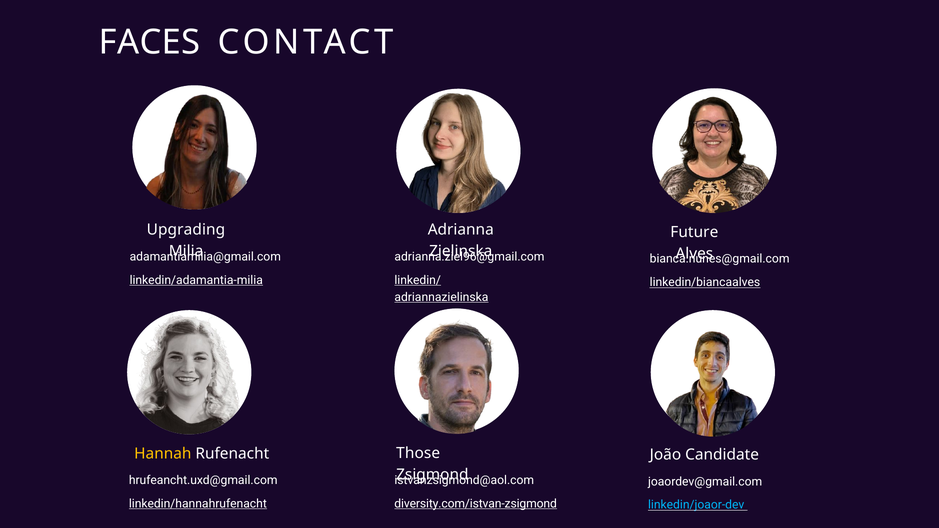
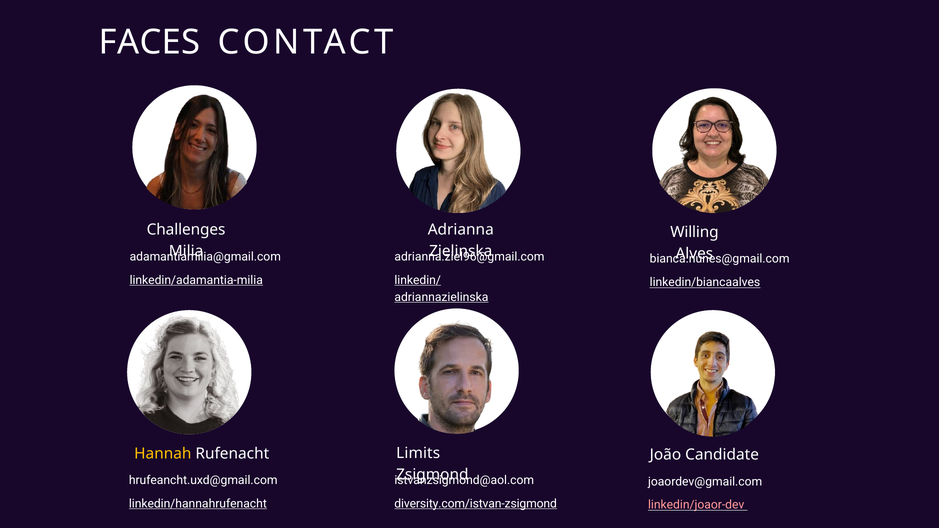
Upgrading: Upgrading -> Challenges (186, 230)
Future: Future -> Willing (694, 232)
Those: Those -> Limits (418, 453)
linkedin/joaor-dev colour: light blue -> pink (696, 505)
